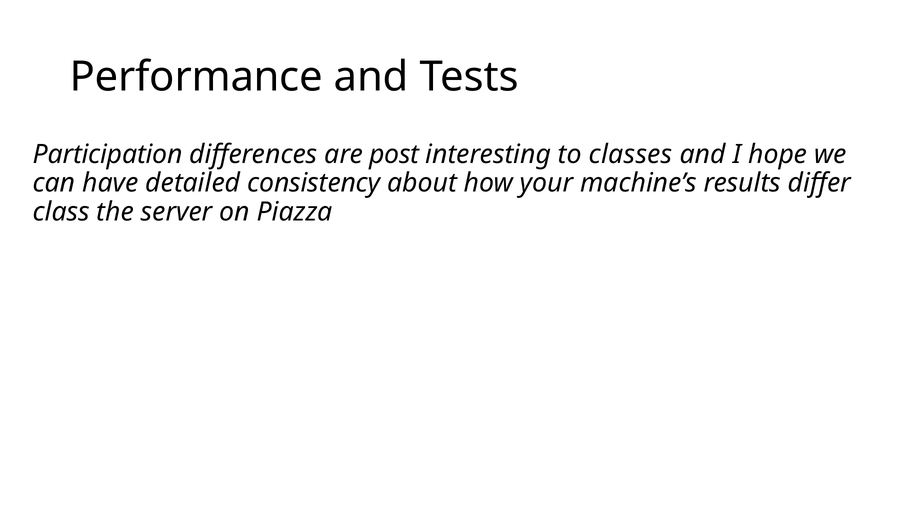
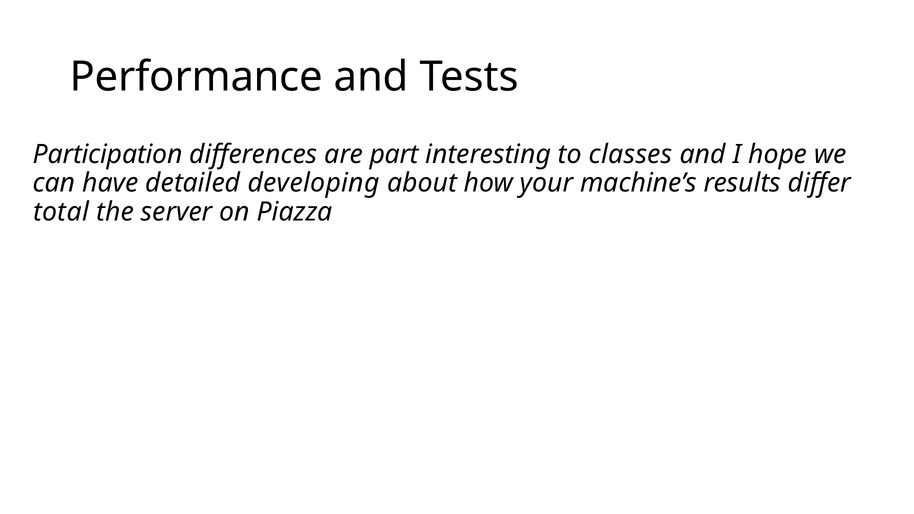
post: post -> part (394, 154)
consistency: consistency -> developing (314, 183)
class: class -> total (61, 212)
